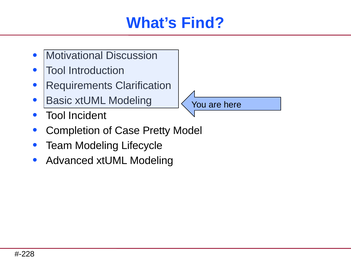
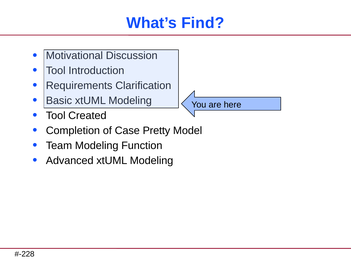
Incident: Incident -> Created (87, 116)
Lifecycle: Lifecycle -> Function (142, 146)
